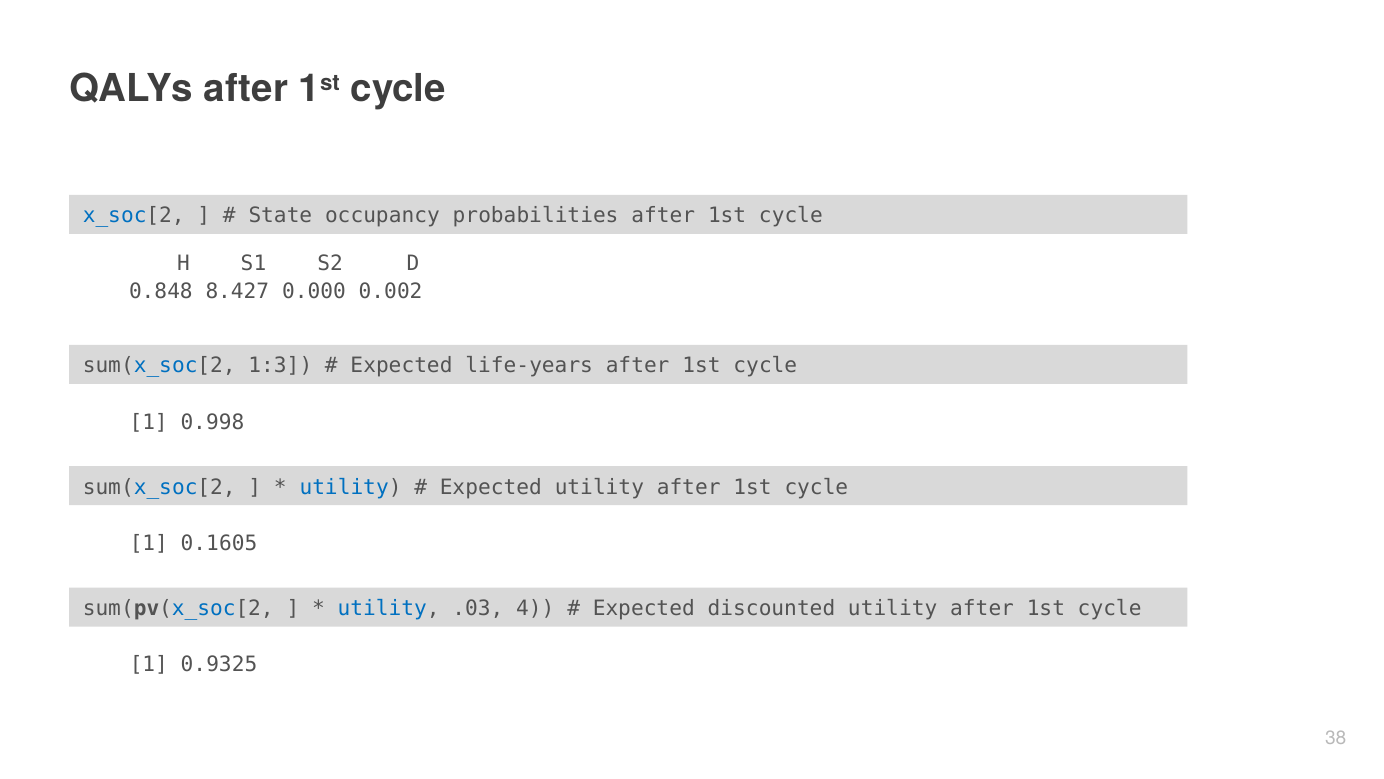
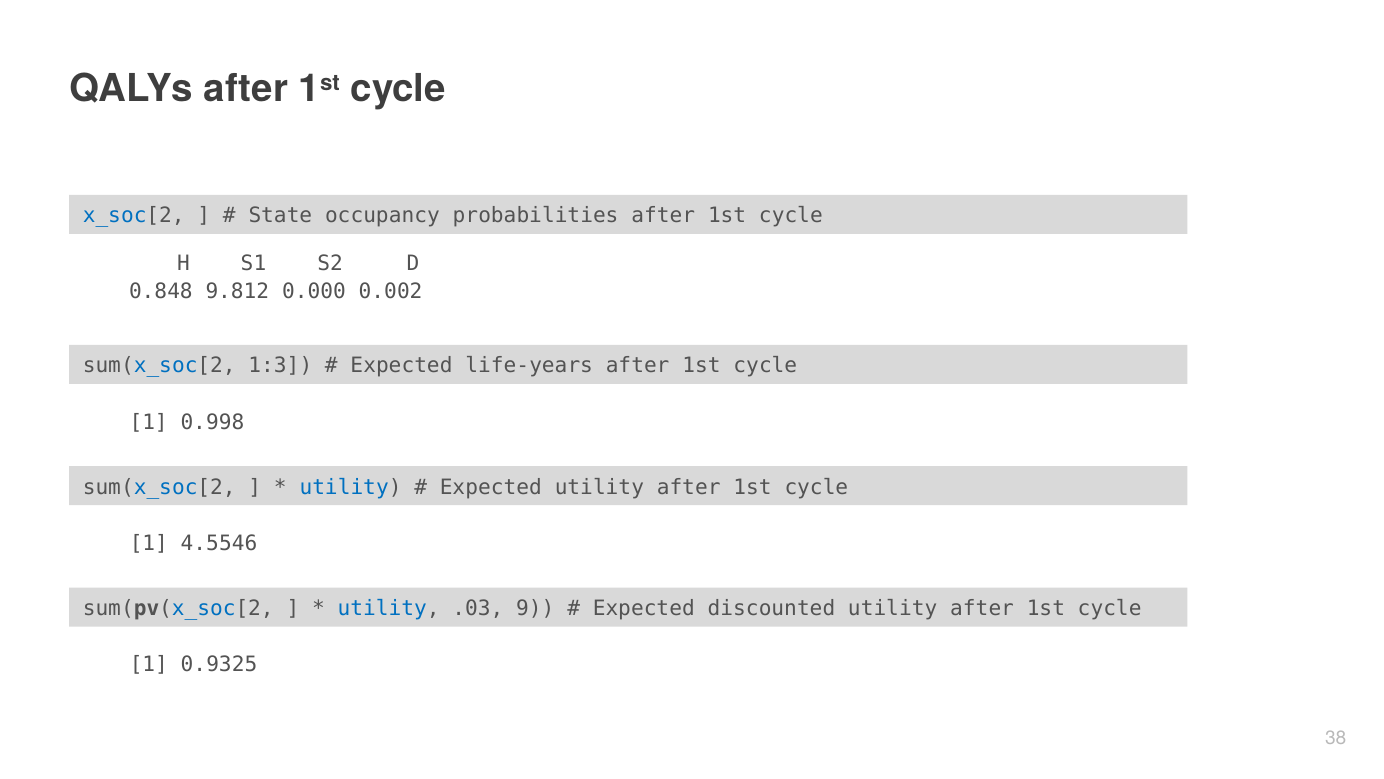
8.427: 8.427 -> 9.812 (237, 291)
0.1605: 0.1605 -> 4.5546 (219, 543)
4: 4 -> 9 (535, 608)
